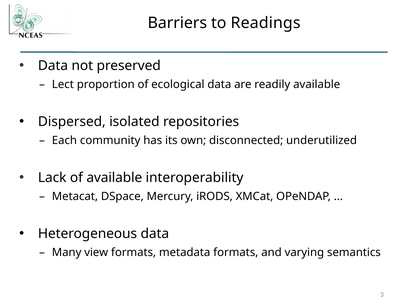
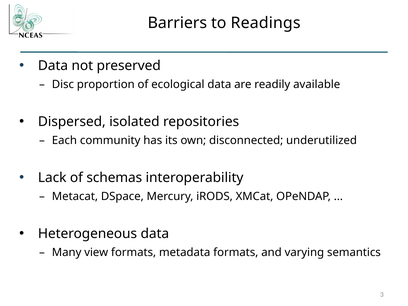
Lect: Lect -> Disc (63, 85)
of available: available -> schemas (114, 178)
